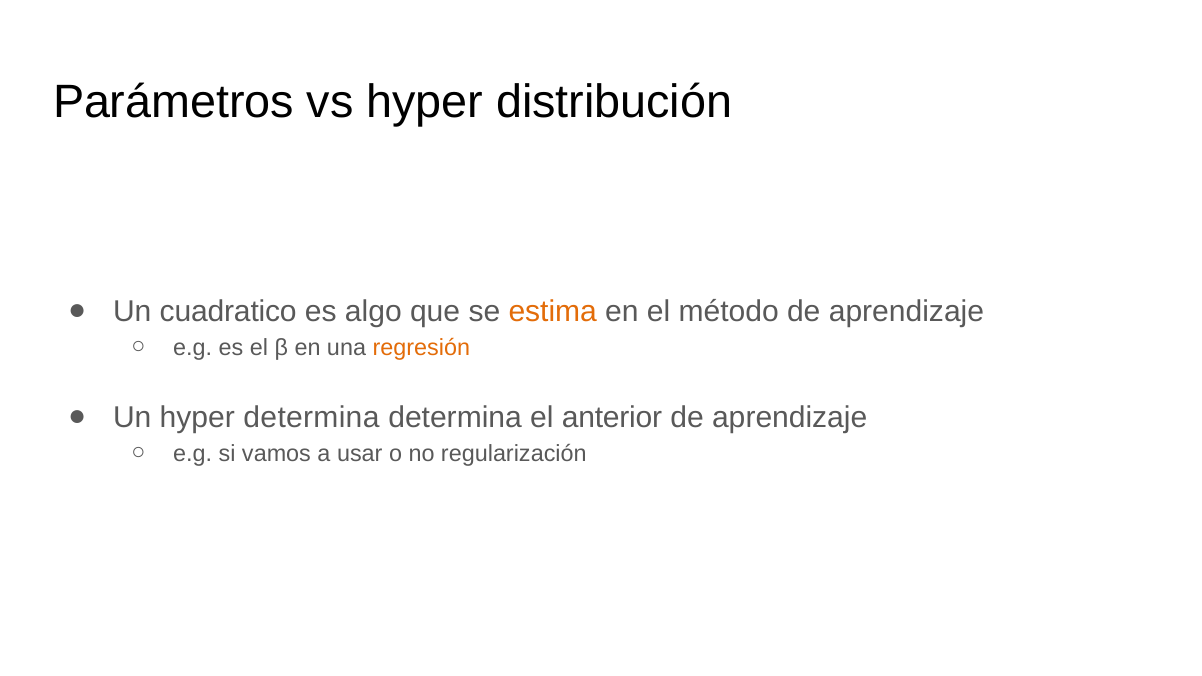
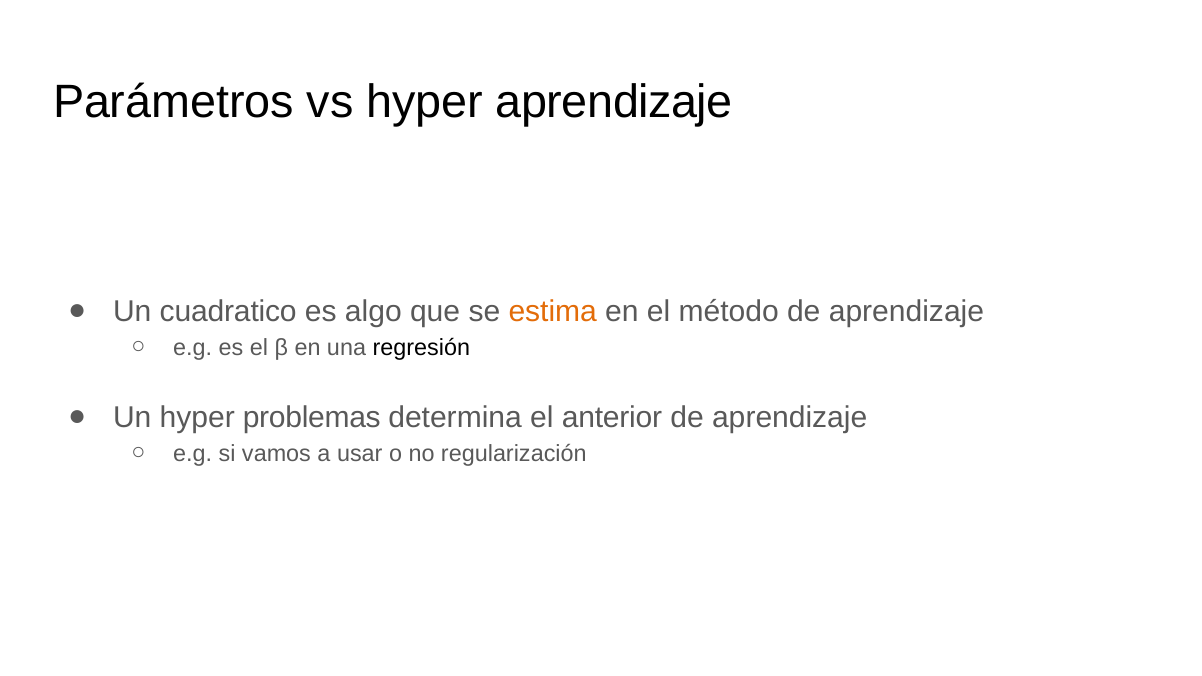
hyper distribución: distribución -> aprendizaje (614, 102)
regresión colour: orange -> black (421, 347)
hyper determina: determina -> problemas (312, 418)
